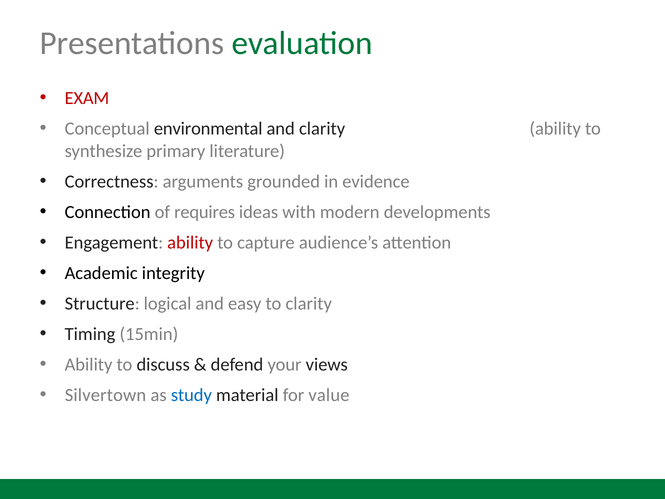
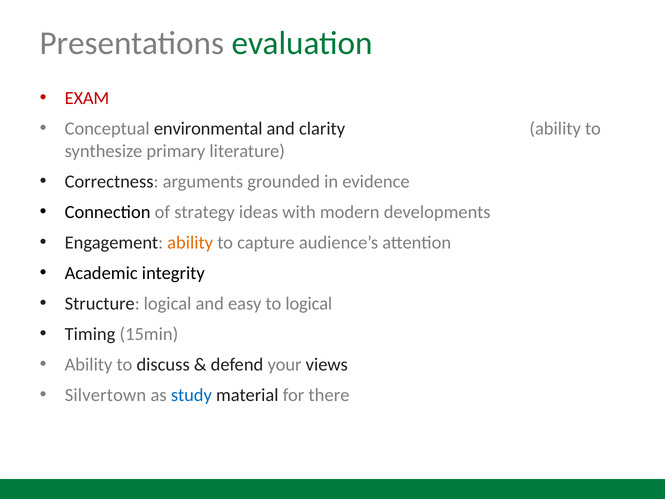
requires: requires -> strategy (205, 212)
ability colour: red -> orange (190, 242)
to clarity: clarity -> logical (309, 303)
value: value -> there (329, 395)
